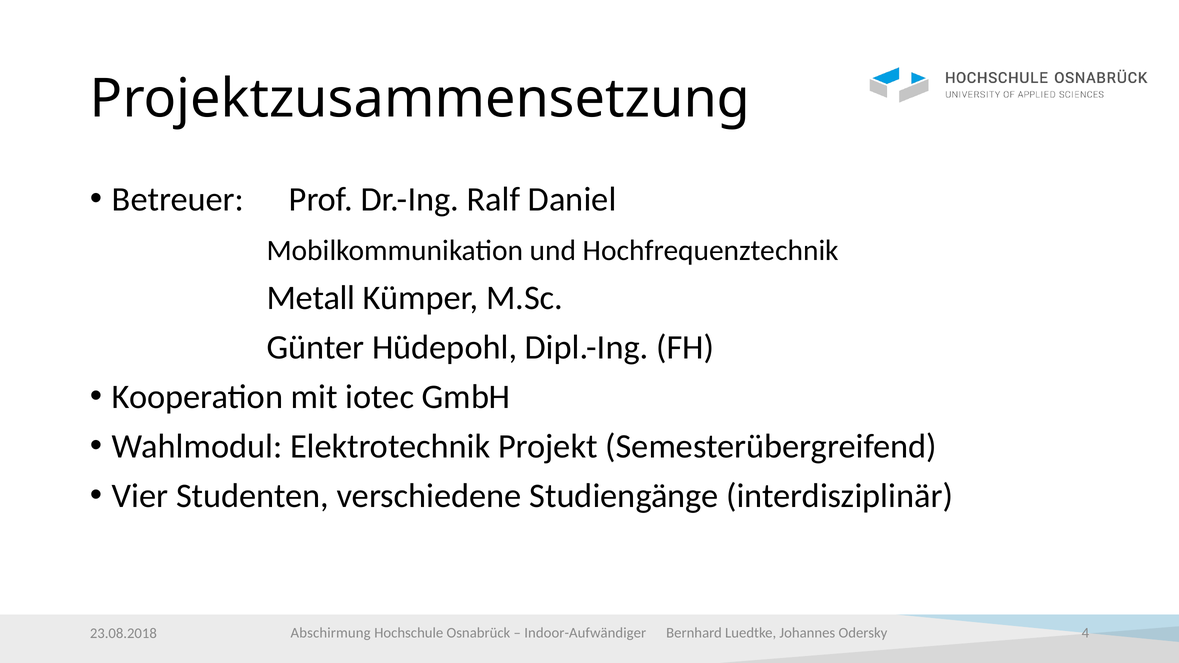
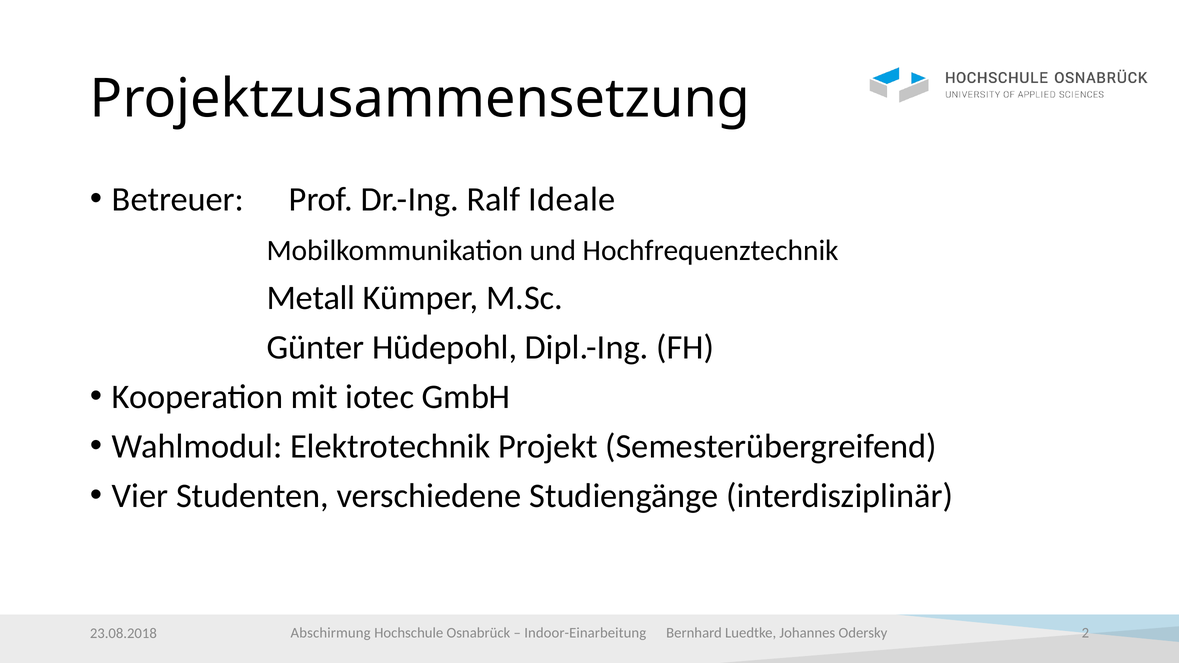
Daniel: Daniel -> Ideale (572, 199)
Indoor-Aufwändiger: Indoor-Aufwändiger -> Indoor-Einarbeitung (585, 633)
4: 4 -> 2 (1085, 633)
